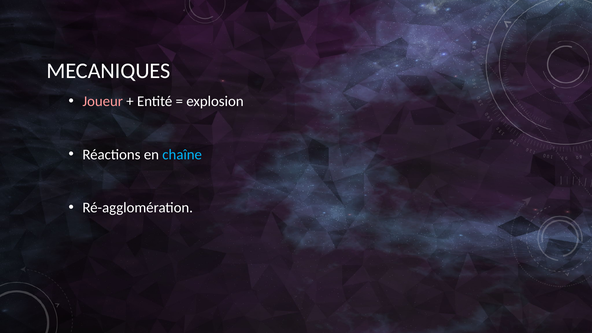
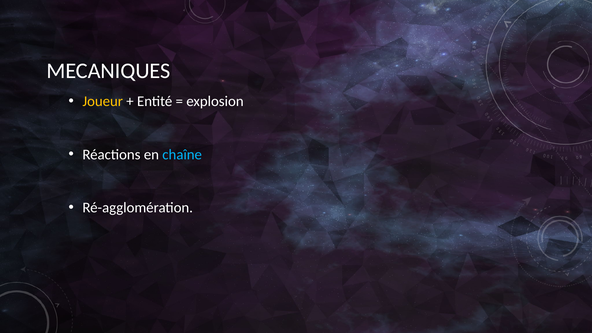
Joueur colour: pink -> yellow (103, 101)
